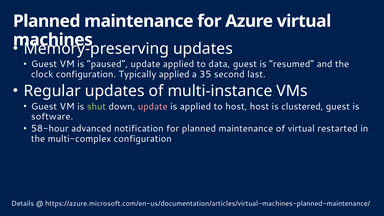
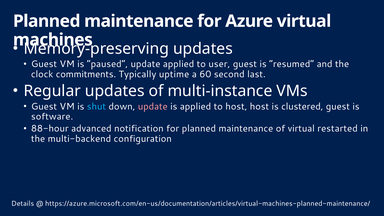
data: data -> user (219, 64)
clock configuration: configuration -> commitments (86, 74)
Typically applied: applied -> uptime (174, 74)
35: 35 -> 60 (205, 74)
shut colour: light green -> light blue (96, 106)
58-hour: 58-hour -> 88-hour (50, 129)
multi-complex: multi-complex -> multi-backend (79, 139)
